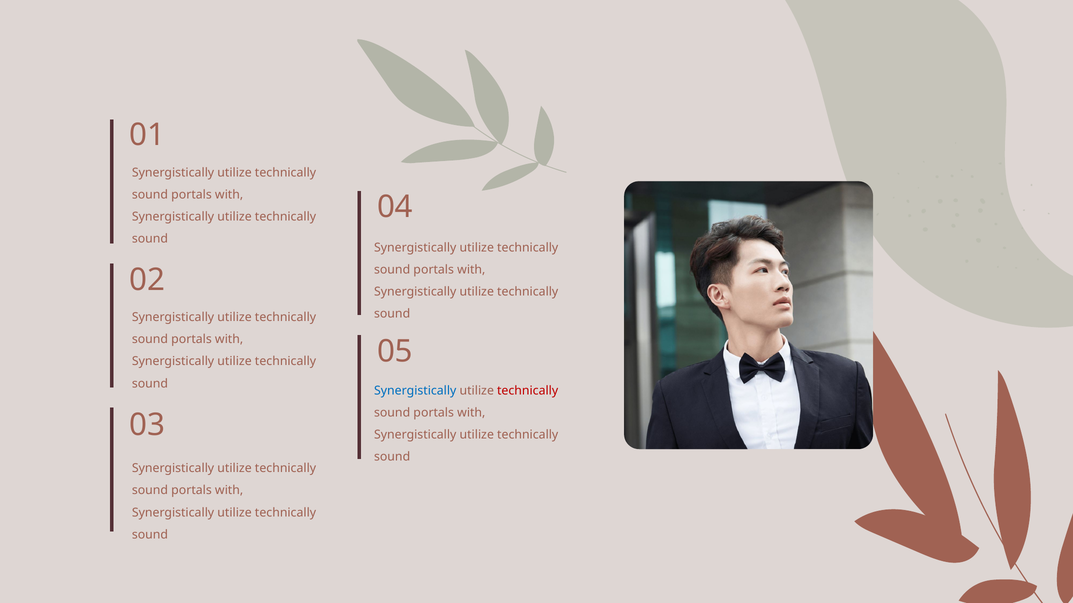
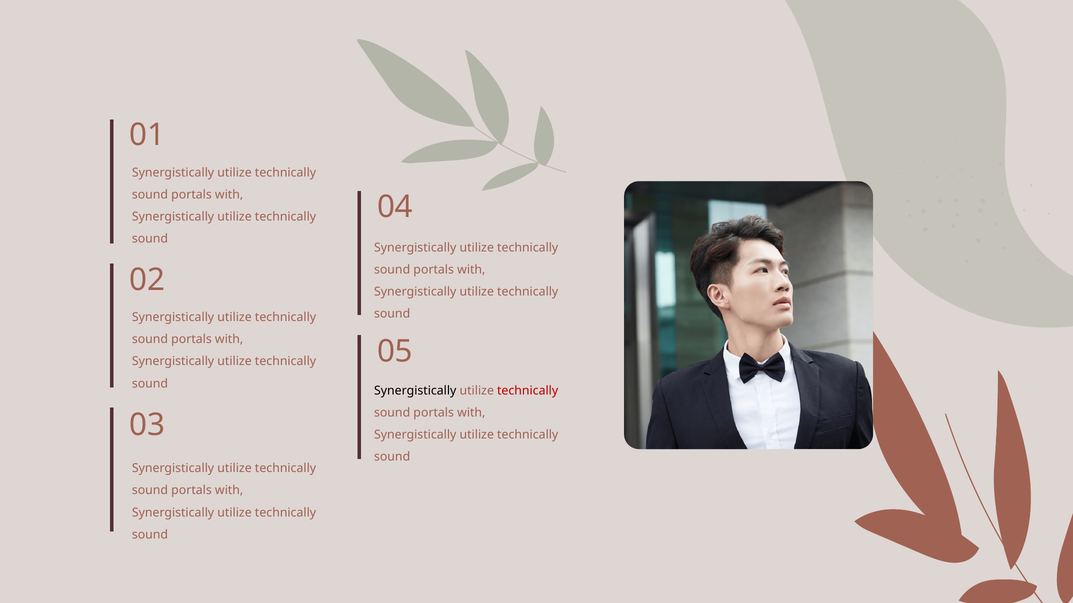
Synergistically colour: blue -> black (415, 391)
